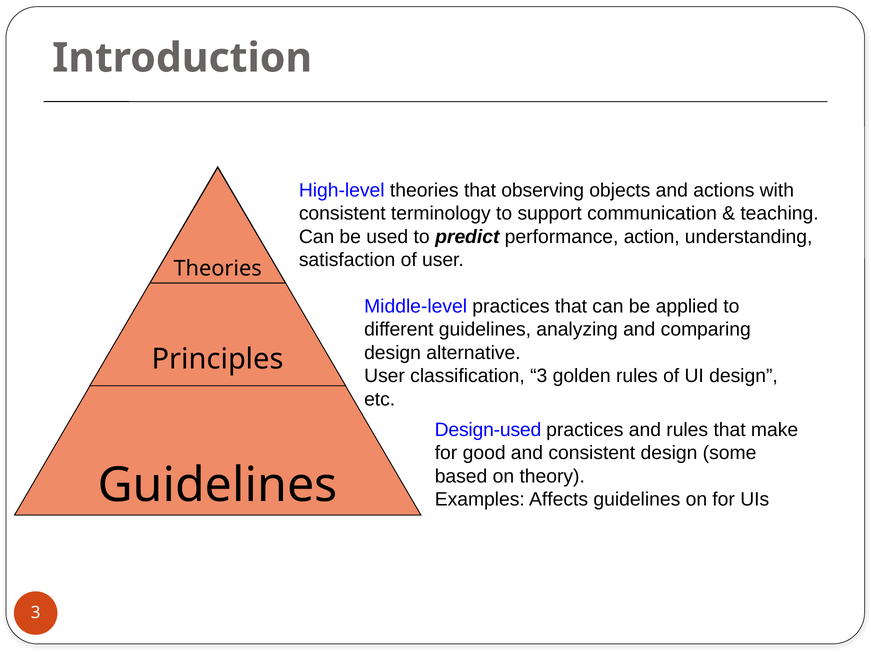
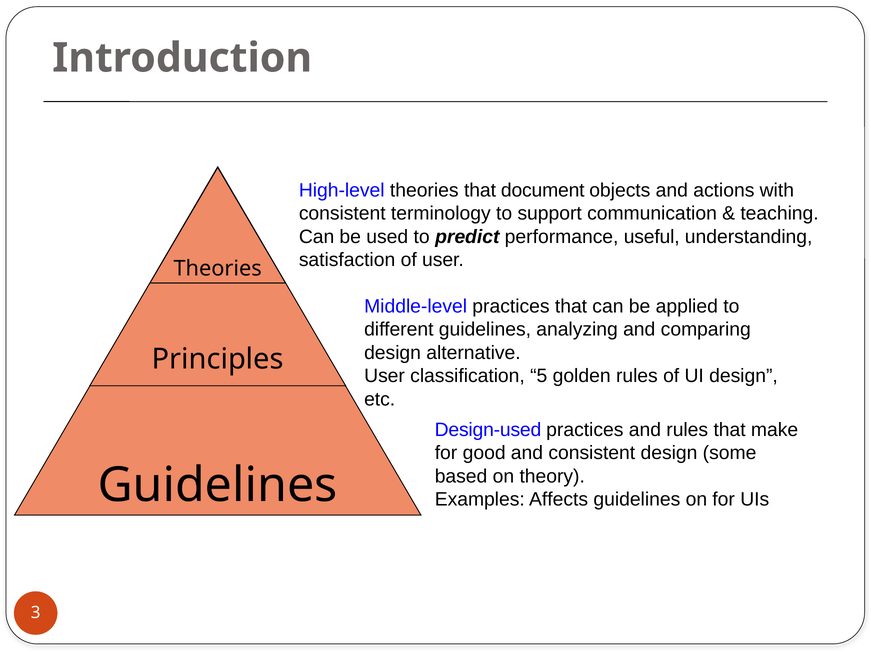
observing: observing -> document (543, 190)
action: action -> useful (652, 237)
classification 3: 3 -> 5 (539, 376)
